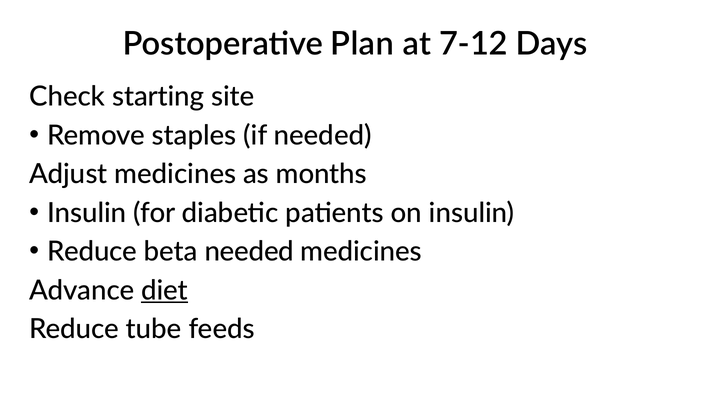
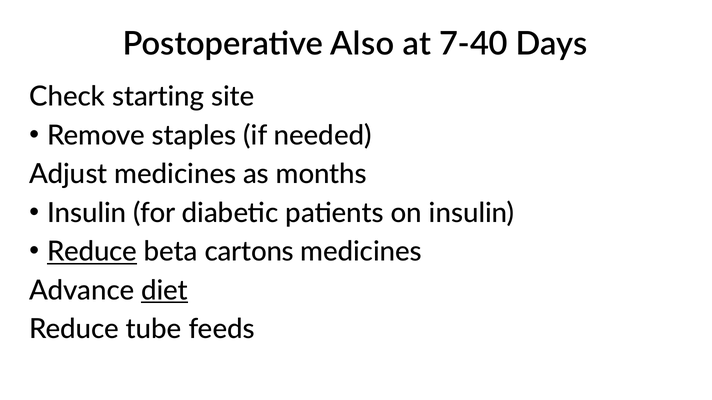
Plan: Plan -> Also (362, 44)
7-12: 7-12 -> 7-40 (473, 44)
Reduce underline: none -> present (92, 252)
beta needed: needed -> cartons (249, 252)
